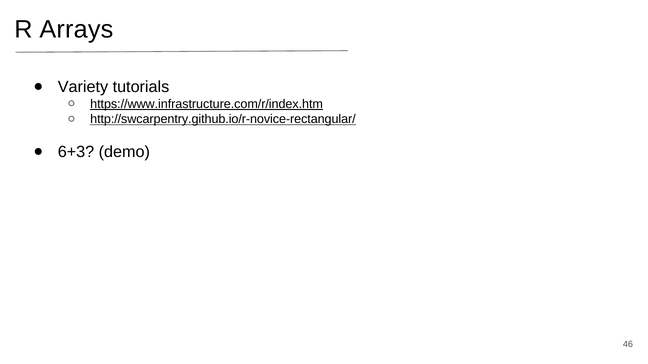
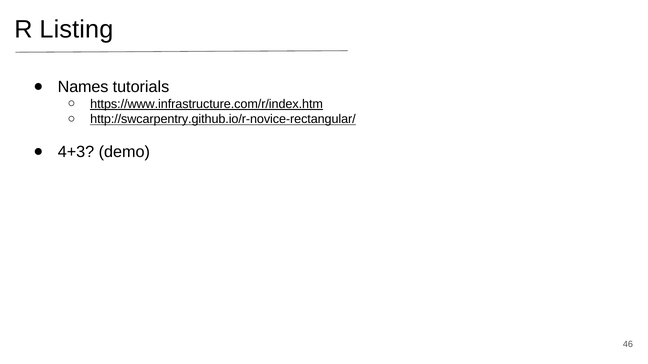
Arrays: Arrays -> Listing (76, 30)
Variety: Variety -> Names (83, 87)
6+3: 6+3 -> 4+3 (76, 152)
